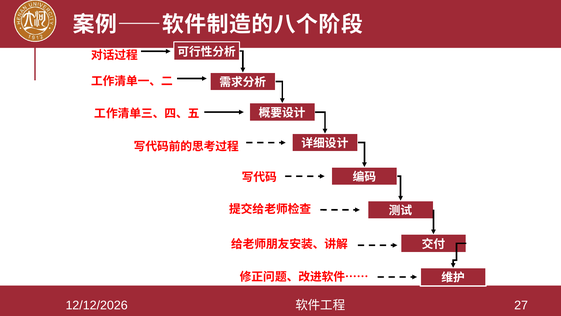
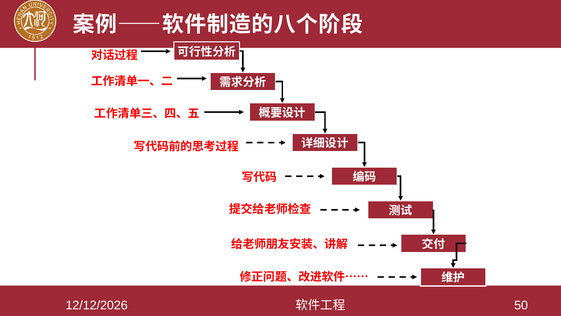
27: 27 -> 50 (521, 305)
